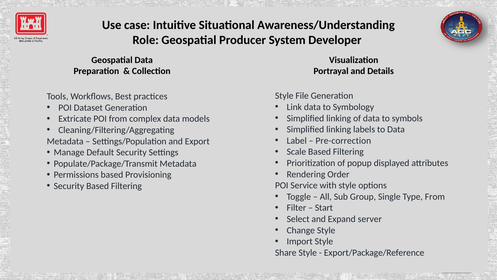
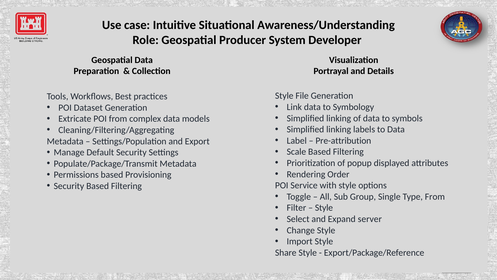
Pre-correction: Pre-correction -> Pre-attribution (343, 140)
Start: Start -> Style (324, 208)
